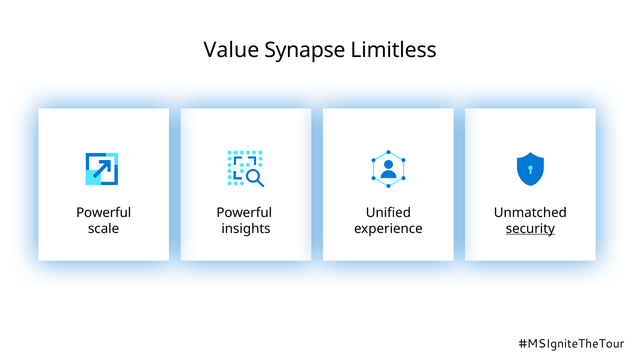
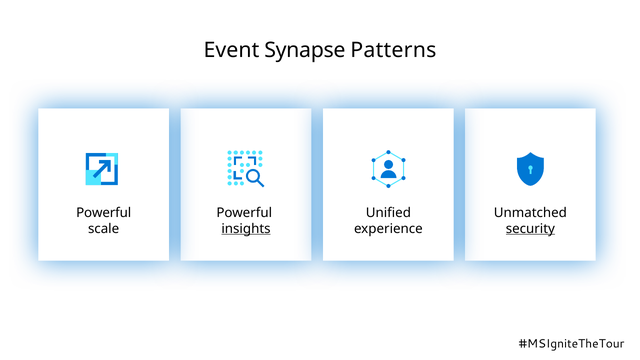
Value: Value -> Event (231, 50)
Limitless: Limitless -> Patterns (393, 50)
insights underline: none -> present (246, 229)
